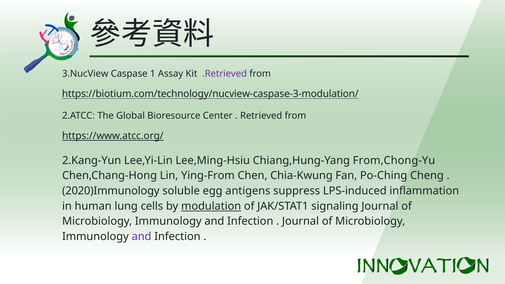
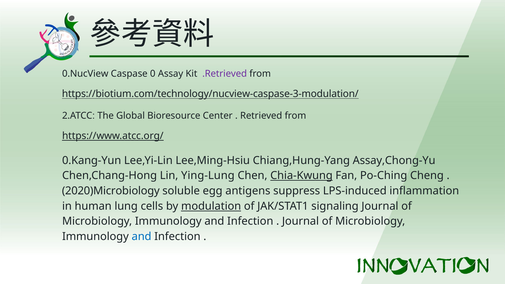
3.NucView: 3.NucView -> 0.NucView (85, 74)
1: 1 -> 0 (153, 74)
2.Kang-Yun: 2.Kang-Yun -> 0.Kang-Yun (92, 160)
From,Chong-Yu: From,Chong-Yu -> Assay,Chong-Yu (394, 160)
Ying-From: Ying-From -> Ying-Lung (208, 176)
Chia-Kwung underline: none -> present (301, 176)
2020)Immunology: 2020)Immunology -> 2020)Microbiology (111, 191)
and colour: purple -> blue (142, 237)
